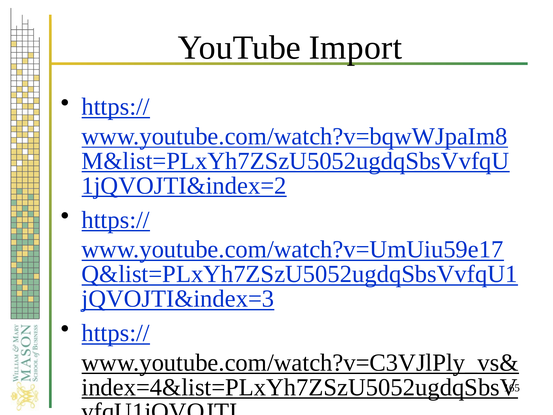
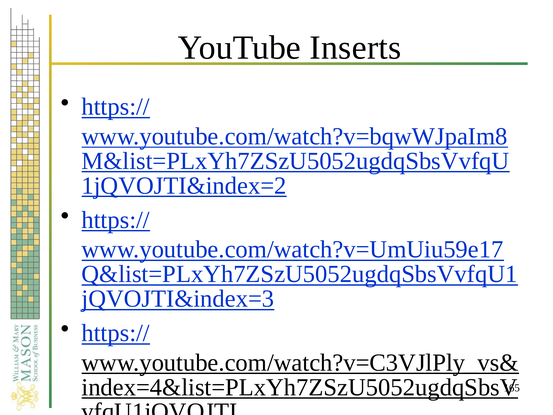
Import: Import -> Inserts (355, 48)
